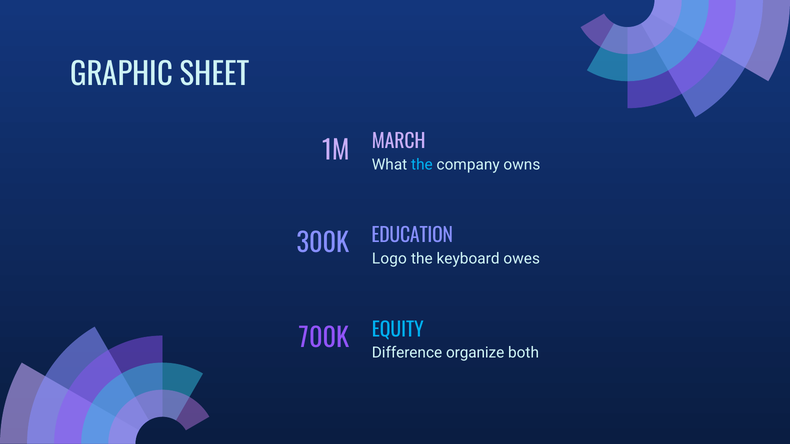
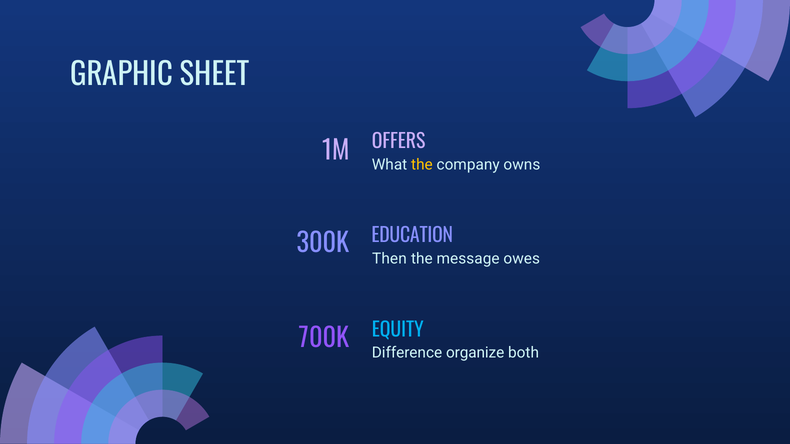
MARCH: MARCH -> OFFERS (399, 142)
the colour: light blue -> yellow (422, 165)
Logo: Logo -> Then (389, 259)
keyboard: keyboard -> message (468, 259)
